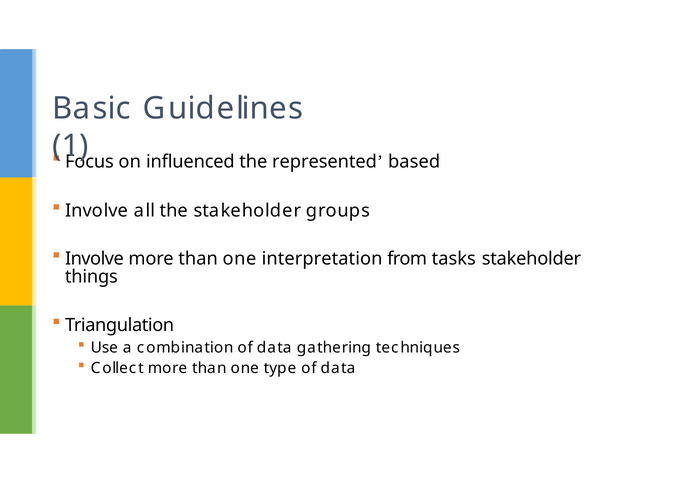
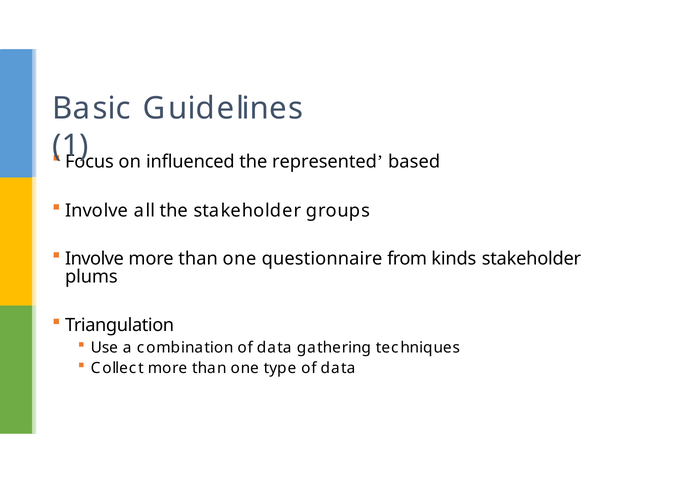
interpretation: interpretation -> questionnaire (322, 259)
tasks: tasks -> kinds (454, 259)
things: things -> plums (91, 276)
